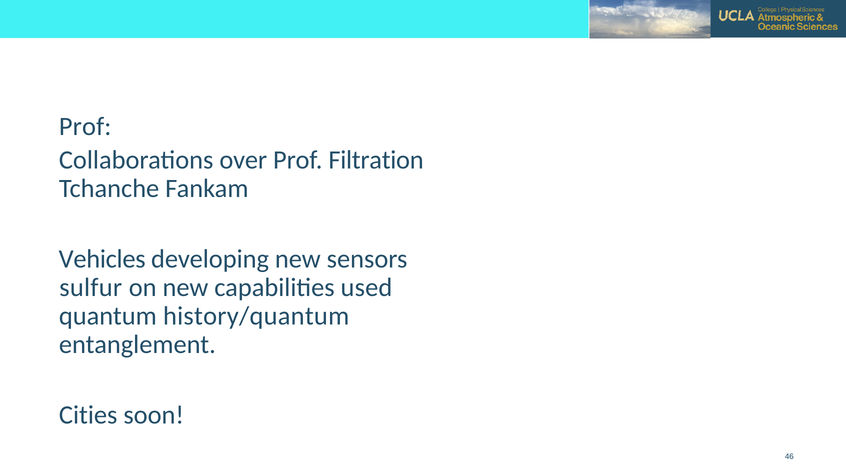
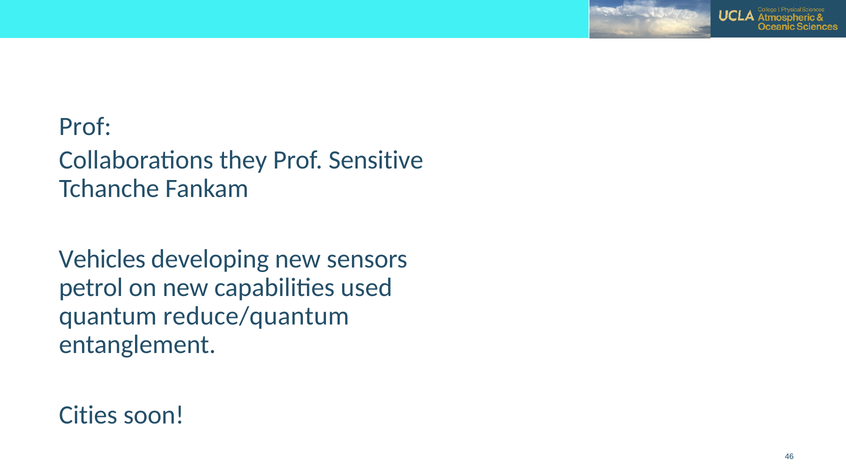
over: over -> they (243, 160)
Filtration: Filtration -> Sensitive (376, 160)
sulfur: sulfur -> petrol (91, 287)
history/quantum: history/quantum -> reduce/quantum (256, 316)
